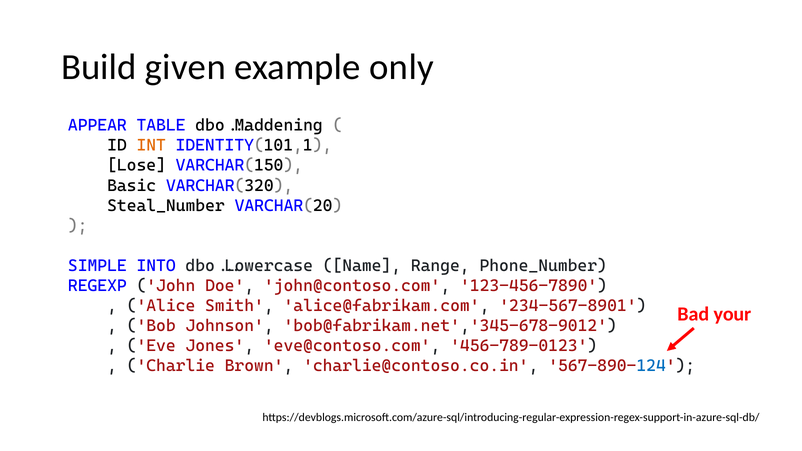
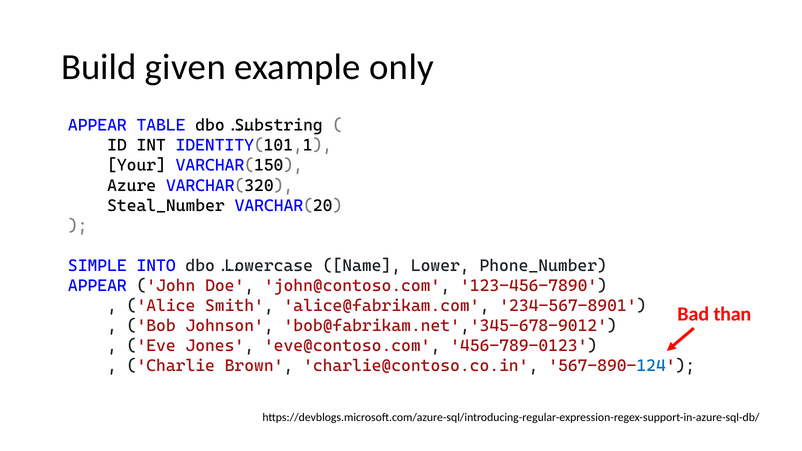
dbo.Maddening: dbo.Maddening -> dbo.Substring (259, 125)
INT colour: orange -> black (151, 145)
Lose: Lose -> Your (137, 165)
Basic: Basic -> Azure (132, 186)
Range: Range -> Lower (440, 266)
REGEXP: REGEXP -> APPEAR (97, 286)
your: your -> than (732, 314)
